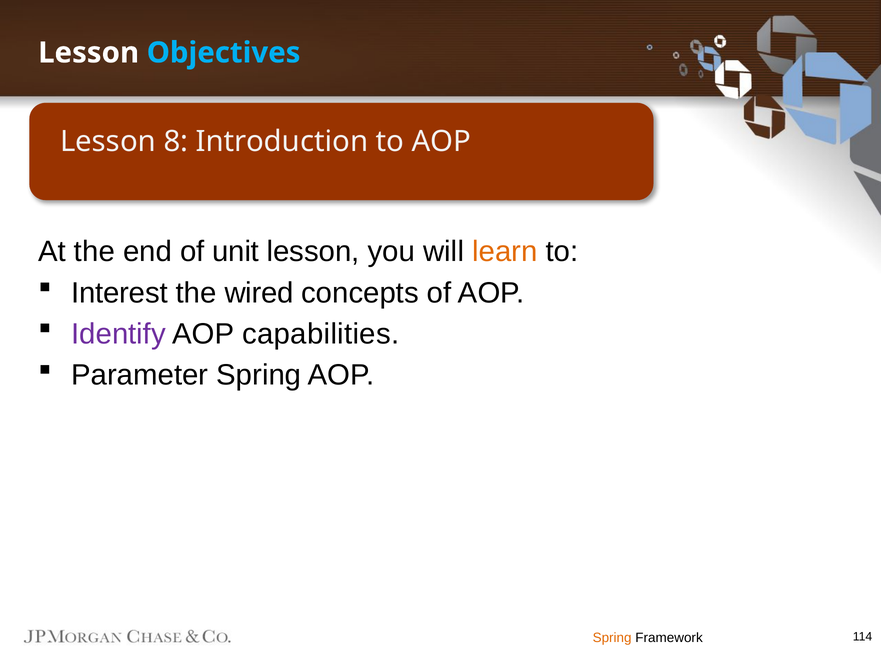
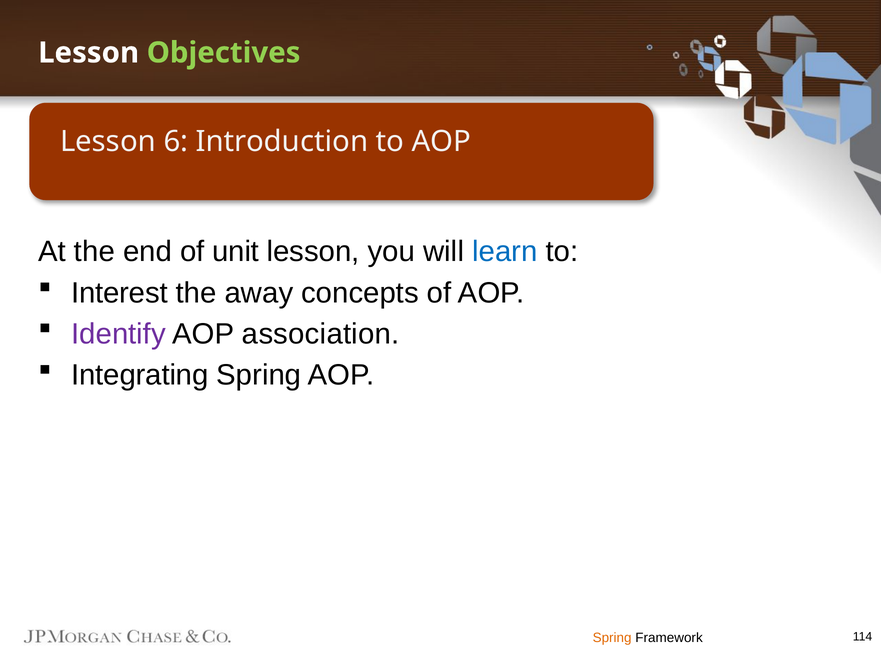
Objectives colour: light blue -> light green (224, 53)
8: 8 -> 6 (176, 141)
learn colour: orange -> blue (505, 252)
wired: wired -> away (259, 293)
capabilities: capabilities -> association (321, 334)
Parameter: Parameter -> Integrating (140, 375)
